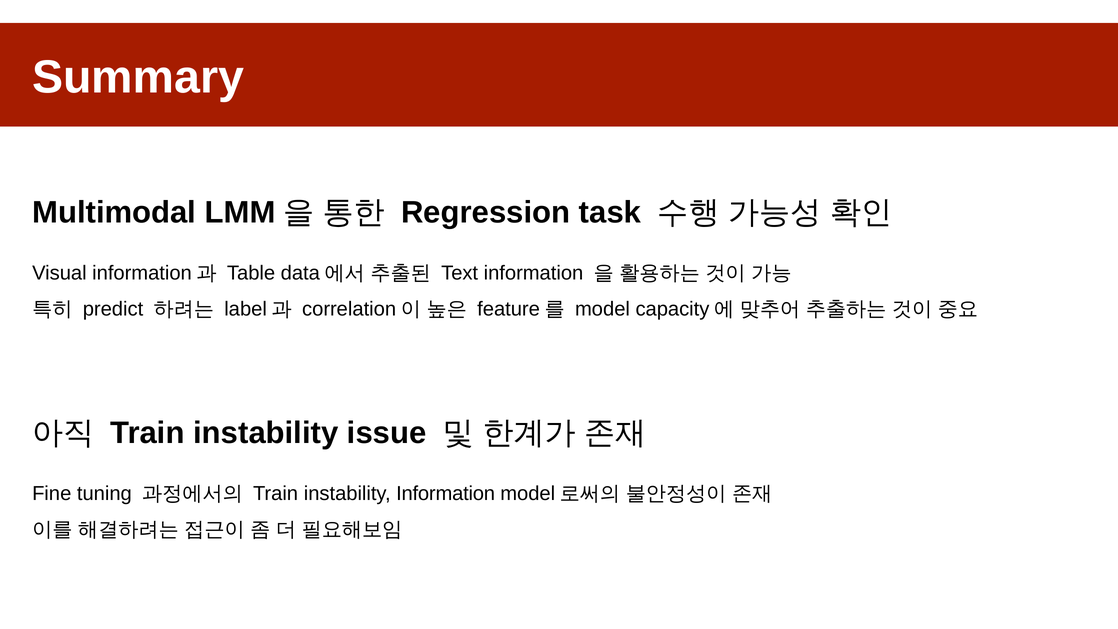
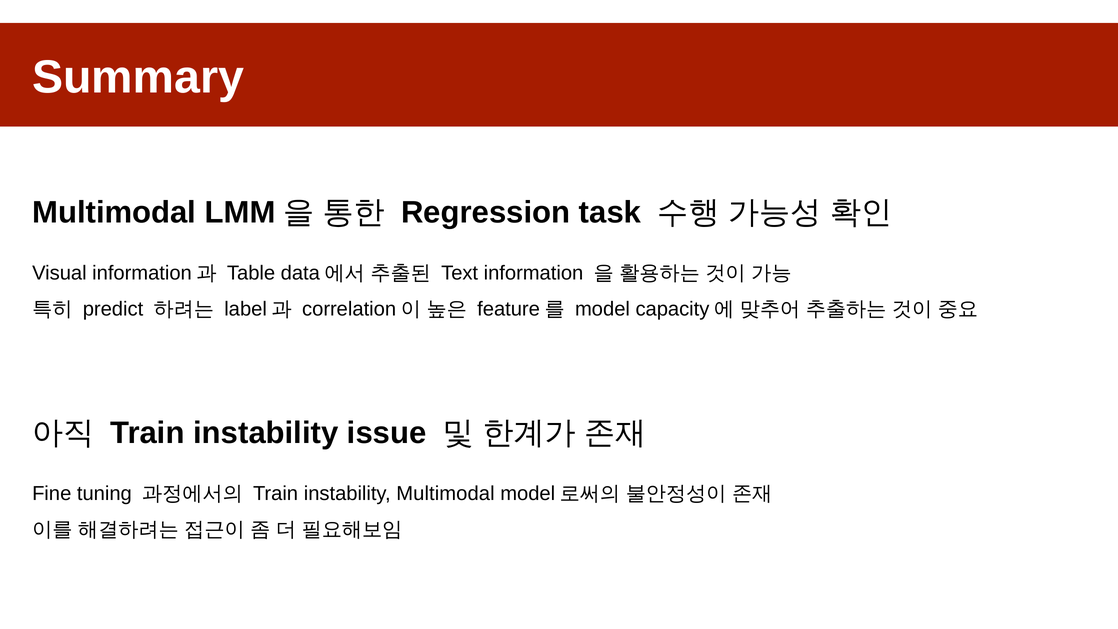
instability Information: Information -> Multimodal (445, 493)
